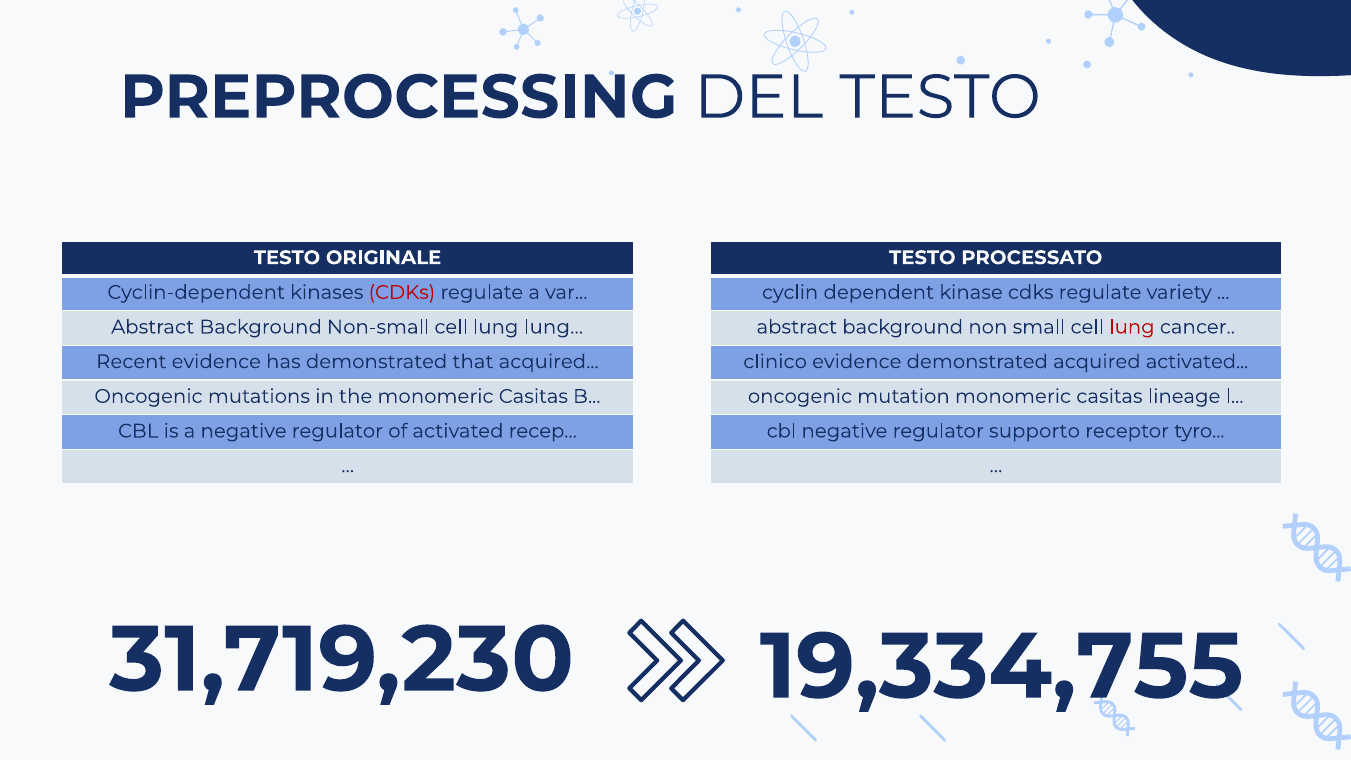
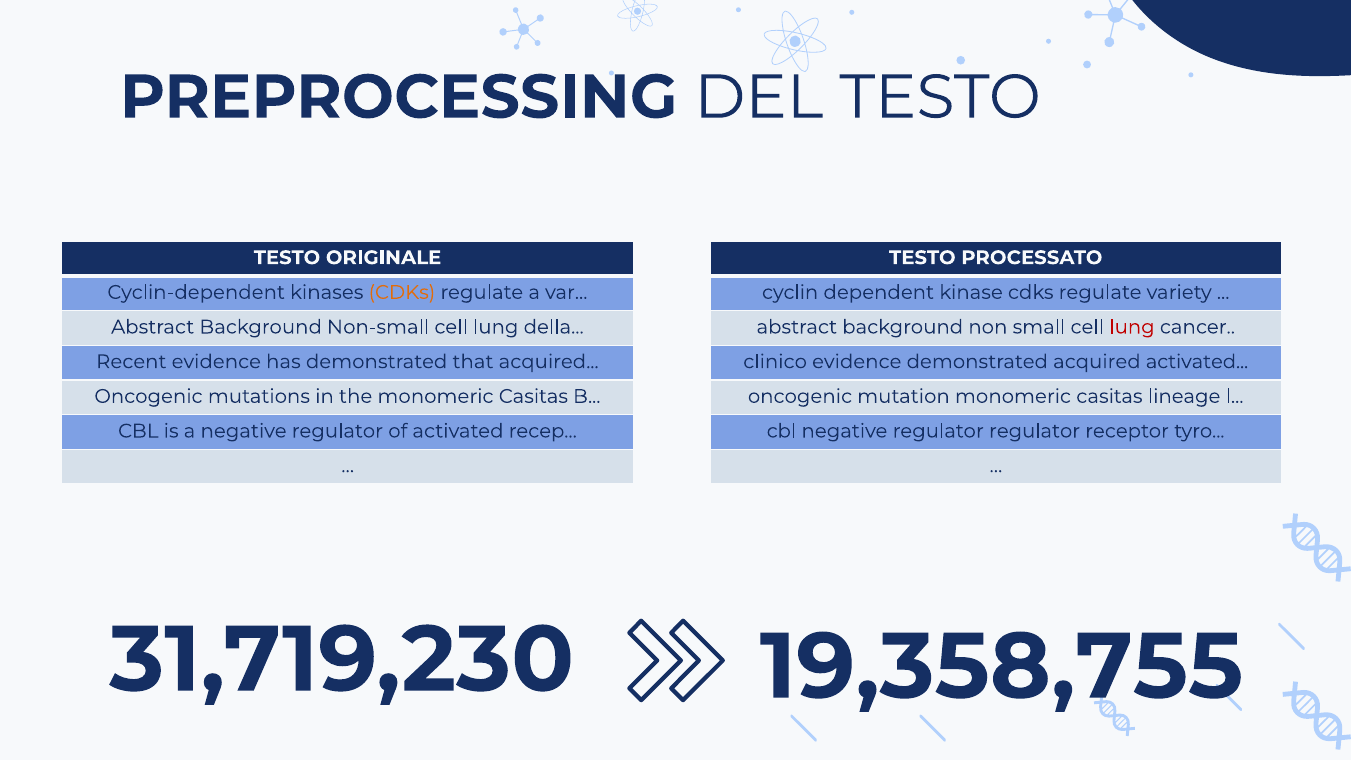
CDKs colour: red -> orange (402, 292)
lung lung: lung -> della (554, 327)
regulator supporto: supporto -> regulator (1035, 431)
19,334,755: 19,334,755 -> 19,358,755 (1002, 667)
